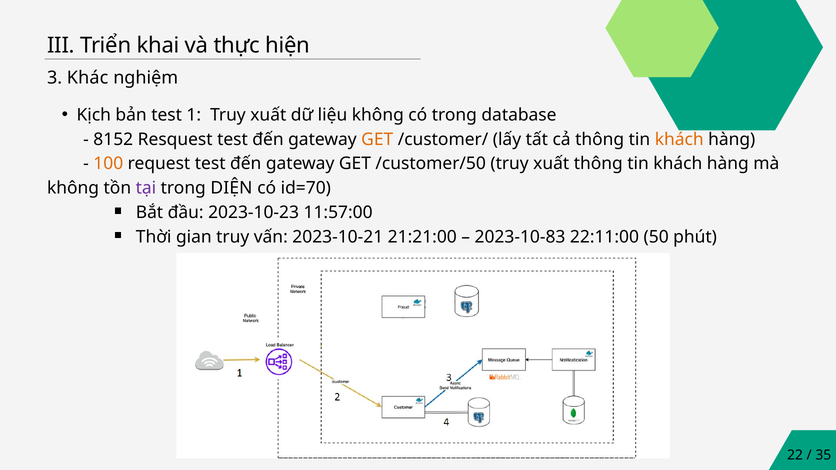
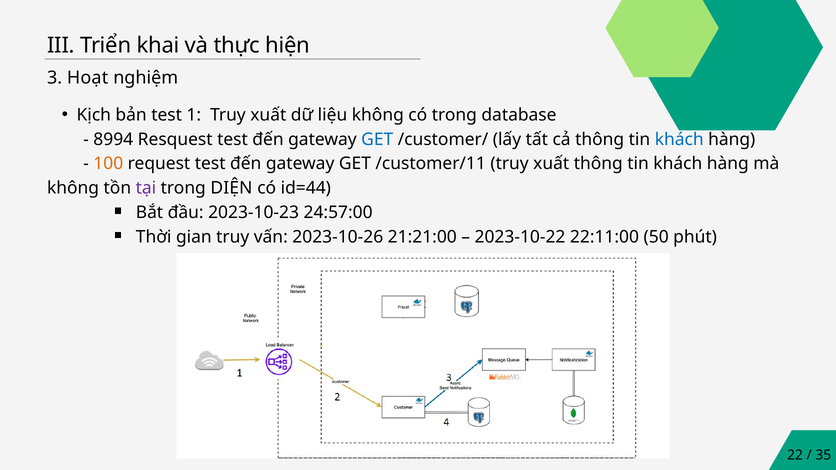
Khác: Khác -> Hoạt (88, 78)
8152: 8152 -> 8994 (113, 139)
GET colour: orange -> blue (377, 139)
khách colour: orange -> blue (679, 139)
/customer/50: /customer/50 -> /customer/11 (431, 164)
id=70: id=70 -> id=44 (306, 188)
11:57:00: 11:57:00 -> 24:57:00 (338, 213)
2023-10-21: 2023-10-21 -> 2023-10-26 (338, 237)
2023-10-83: 2023-10-83 -> 2023-10-22 (520, 237)
